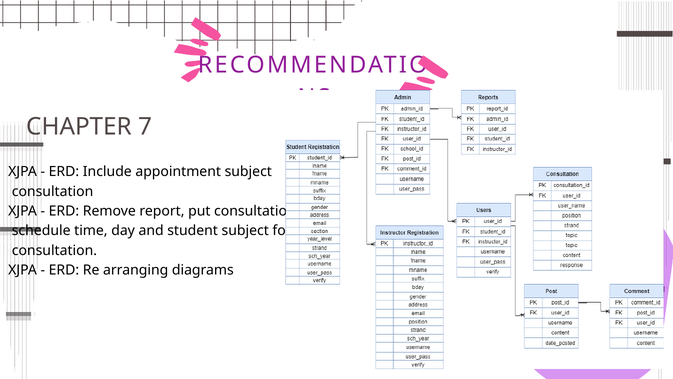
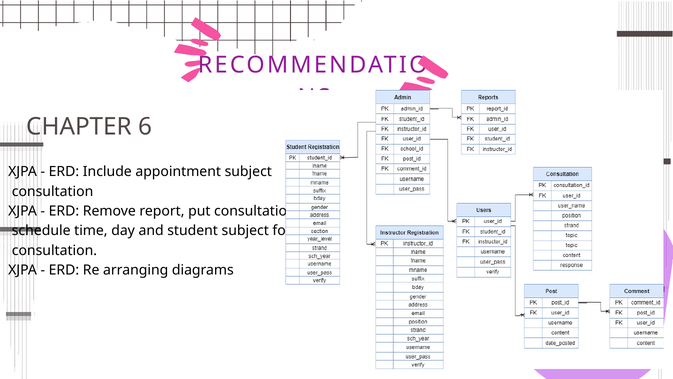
7: 7 -> 6 (145, 126)
